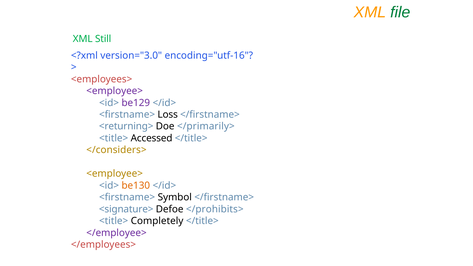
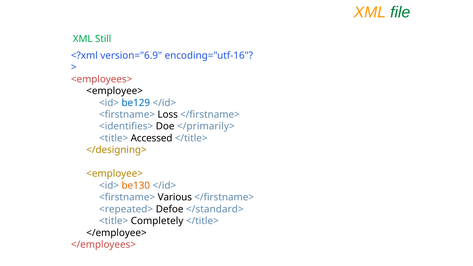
version="3.0: version="3.0 -> version="6.9 (131, 55)
<employee> colour: purple -> black (115, 91)
be129 colour: purple -> blue (136, 103)
<returning>: <returning> -> <identifies> (126, 126)
</considers>: </considers> -> </designing> (116, 150)
Symbol: Symbol -> Various (175, 197)
<signature>: <signature> -> <repeated> (126, 209)
</prohibits>: </prohibits> -> </standard> (215, 209)
</employee> colour: purple -> black (116, 233)
